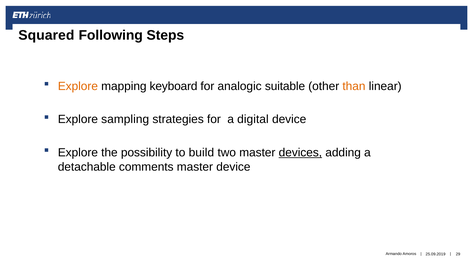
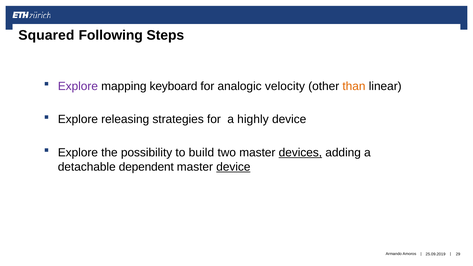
Explore colour: orange -> purple (78, 86)
suitable: suitable -> velocity (285, 86)
sampling: sampling -> releasing (125, 119)
digital: digital -> highly (253, 119)
comments: comments -> dependent (146, 167)
device underline: none -> present (233, 167)
